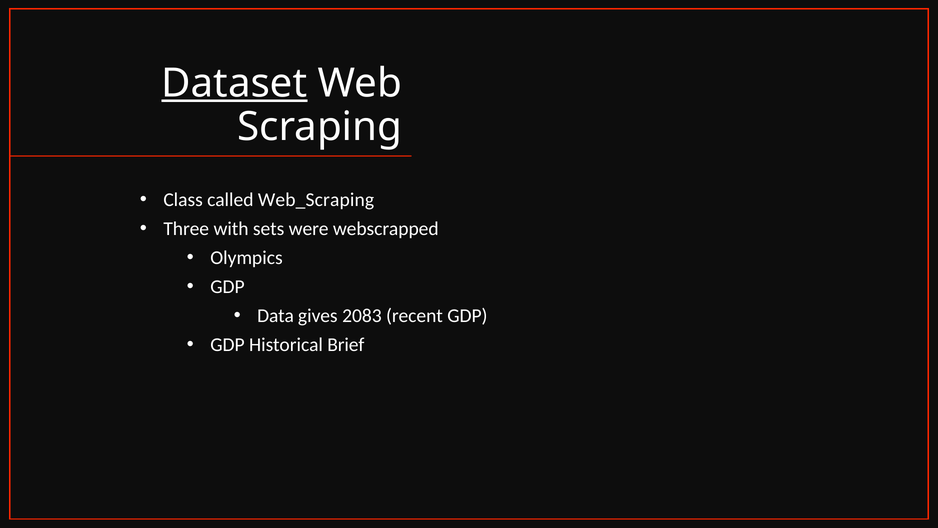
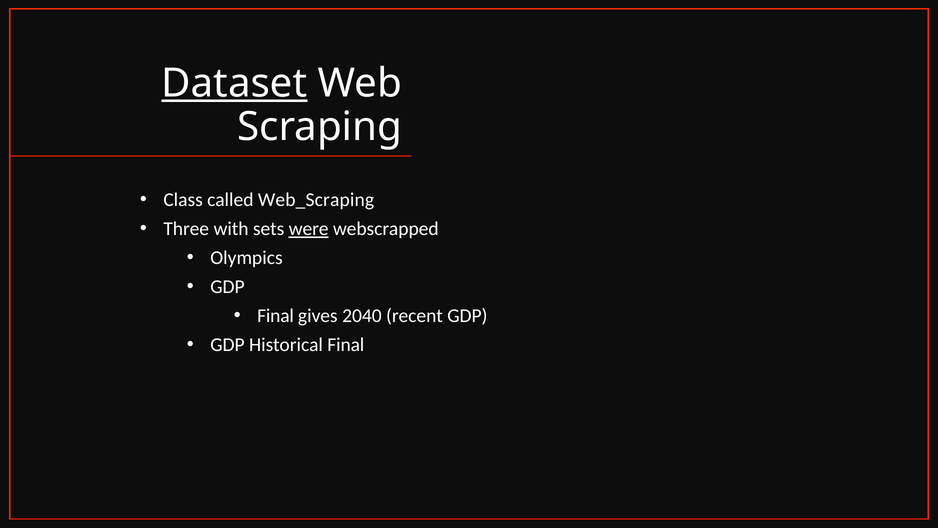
were underline: none -> present (309, 229)
Data: Data -> Final (276, 316)
2083: 2083 -> 2040 (362, 316)
Historical Brief: Brief -> Final (346, 344)
